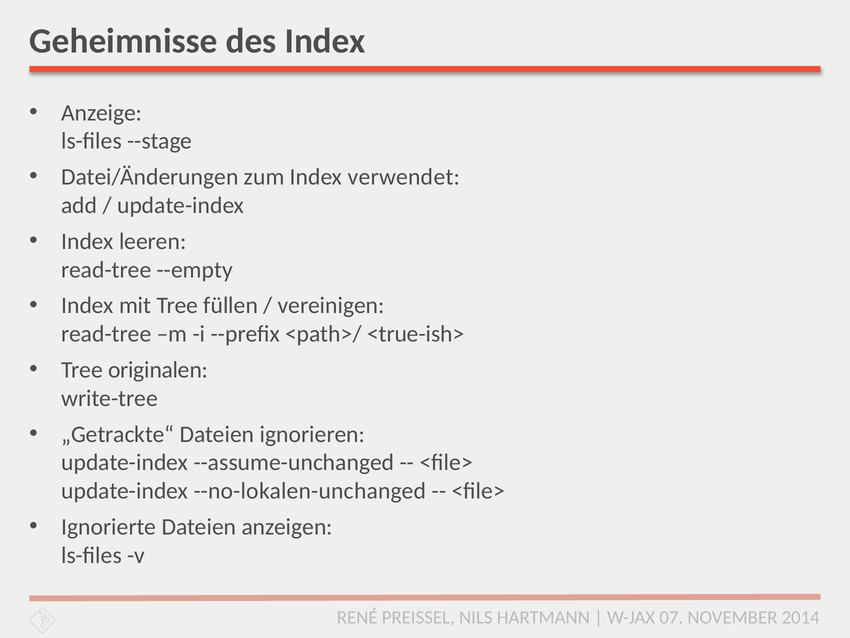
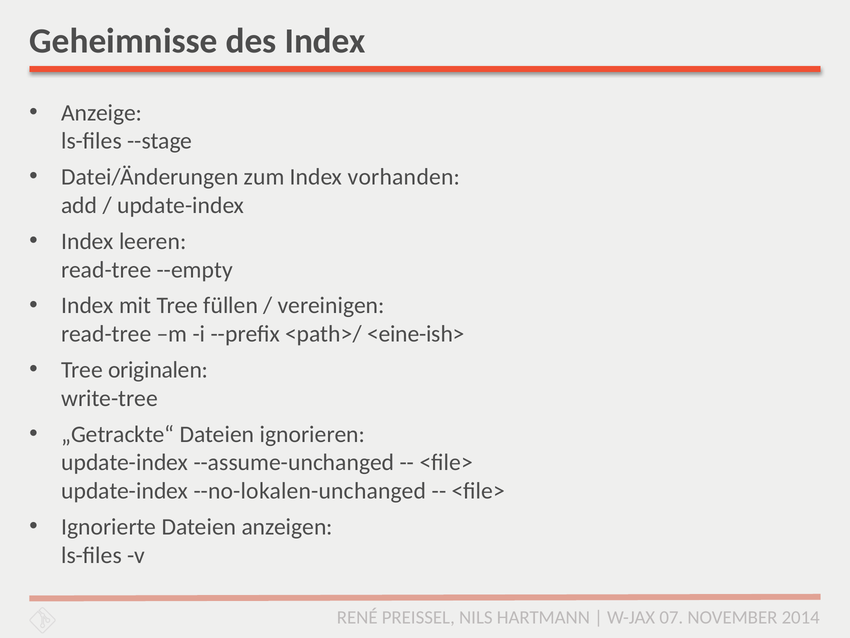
verwendet: verwendet -> vorhanden (404, 177)
<true-ish>: <true-ish> -> <eine-ish> (416, 334)
